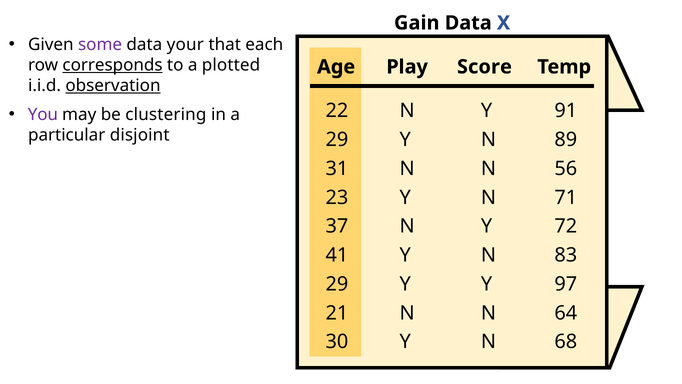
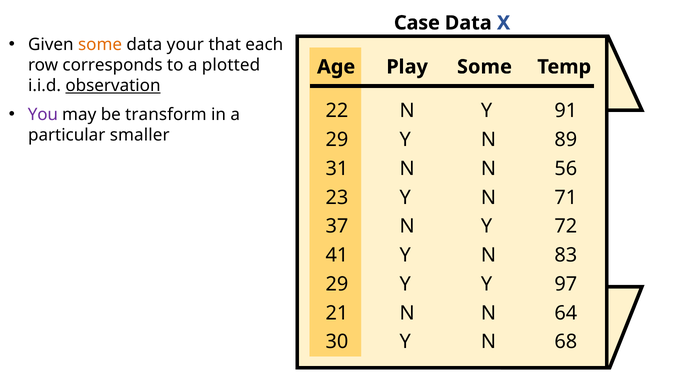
Gain: Gain -> Case (417, 23)
some colour: purple -> orange (100, 44)
corresponds underline: present -> none (113, 65)
Play Score: Score -> Some (484, 67)
clustering: clustering -> transform (166, 114)
disjoint: disjoint -> smaller (140, 135)
